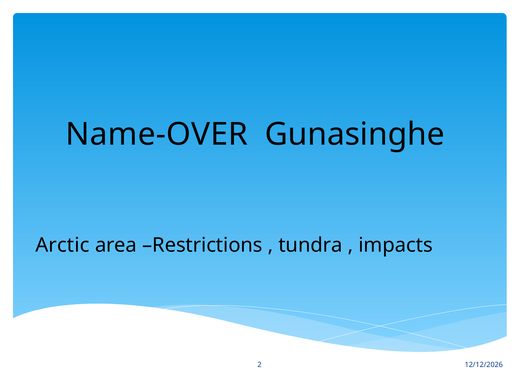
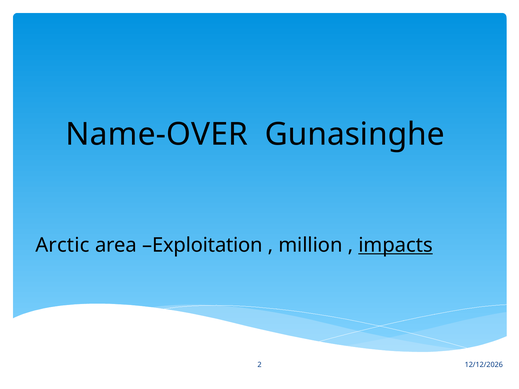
Restrictions: Restrictions -> Exploitation (202, 245)
tundra: tundra -> million (310, 245)
impacts underline: none -> present (396, 245)
